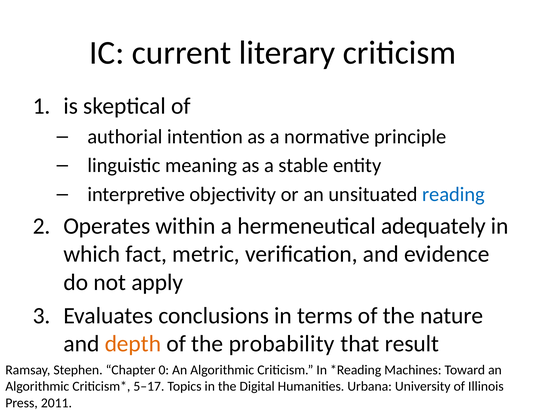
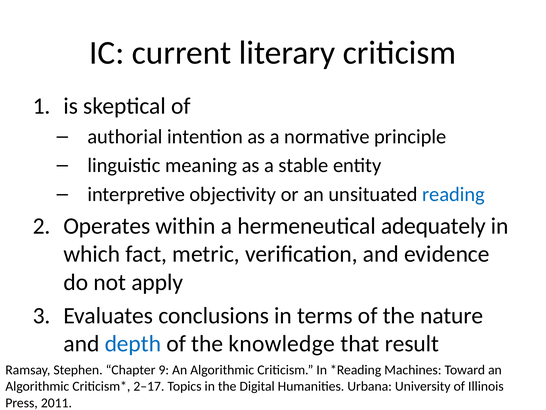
depth colour: orange -> blue (133, 343)
probability: probability -> knowledge (282, 343)
0: 0 -> 9 (164, 370)
5–17: 5–17 -> 2–17 (149, 386)
